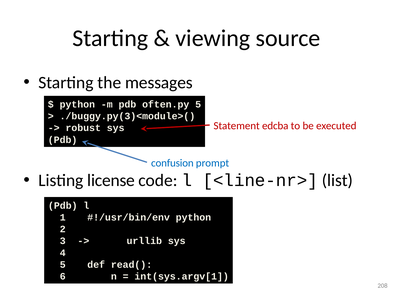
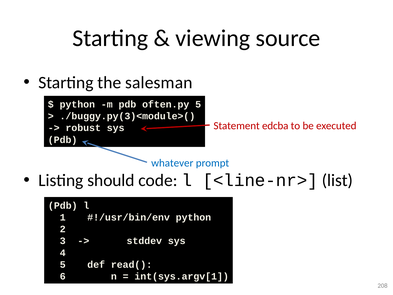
messages: messages -> salesman (159, 82)
confusion: confusion -> whatever (172, 163)
license: license -> should (111, 180)
urllib: urllib -> stddev (144, 241)
